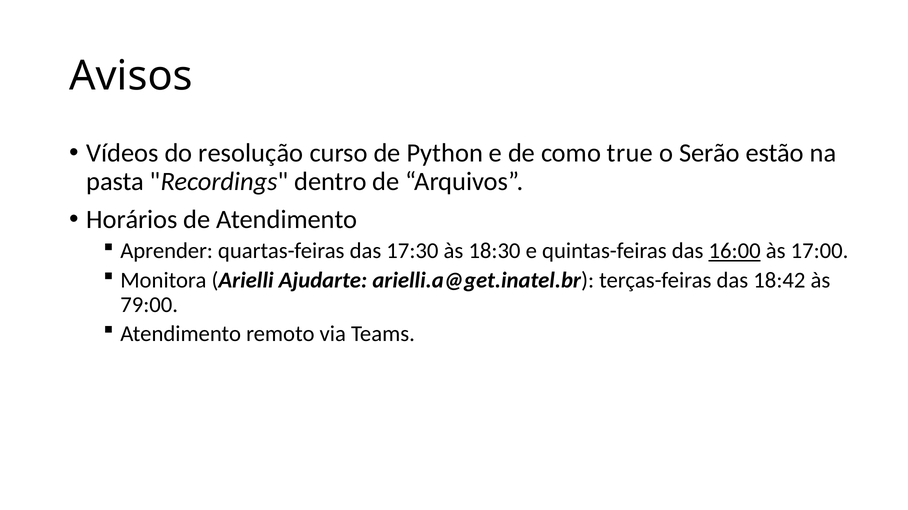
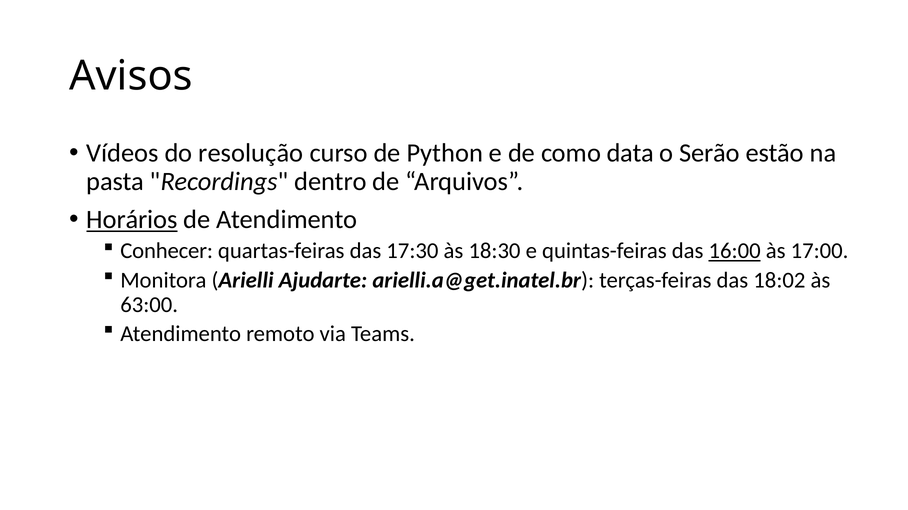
true: true -> data (630, 153)
Horários underline: none -> present (132, 220)
Aprender: Aprender -> Conhecer (167, 251)
18:42: 18:42 -> 18:02 (779, 281)
79:00: 79:00 -> 63:00 (149, 305)
